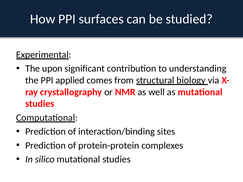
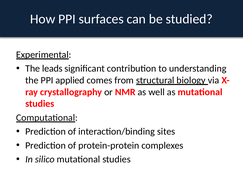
upon: upon -> leads (52, 69)
